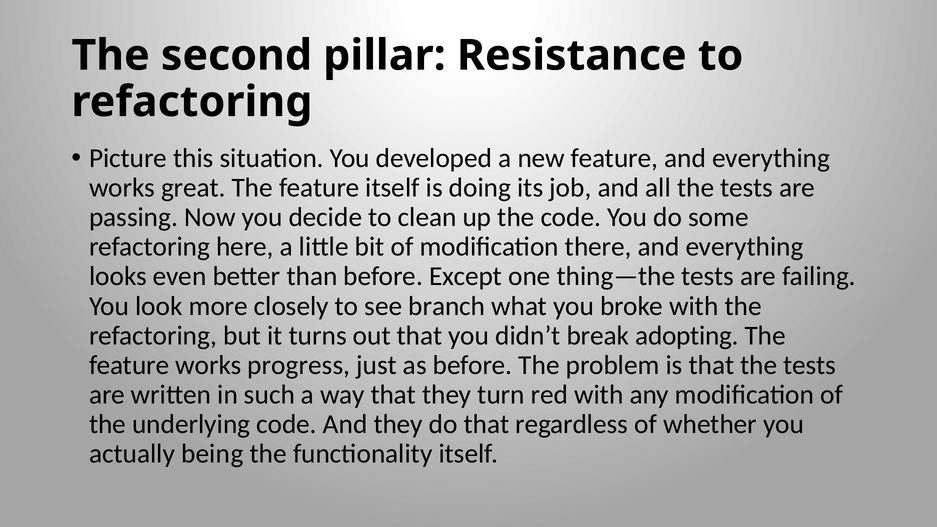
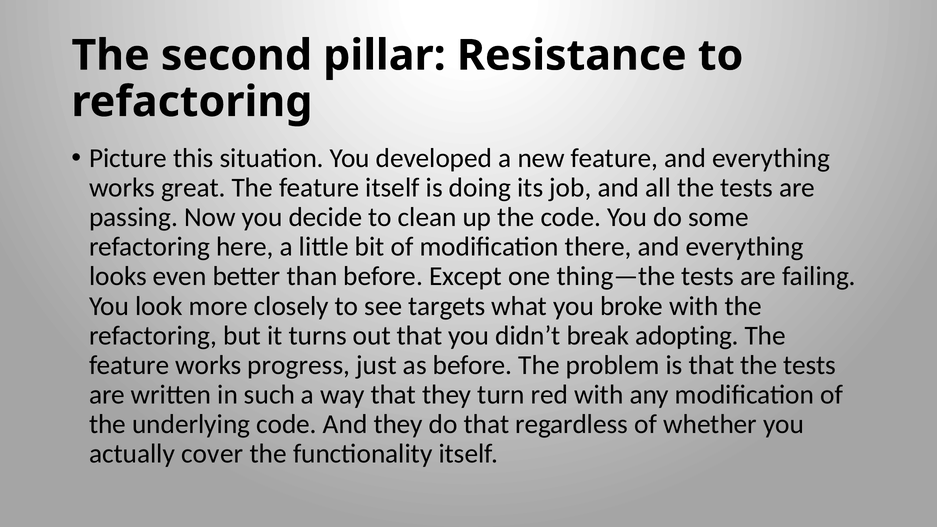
branch: branch -> targets (447, 306)
being: being -> cover (212, 454)
